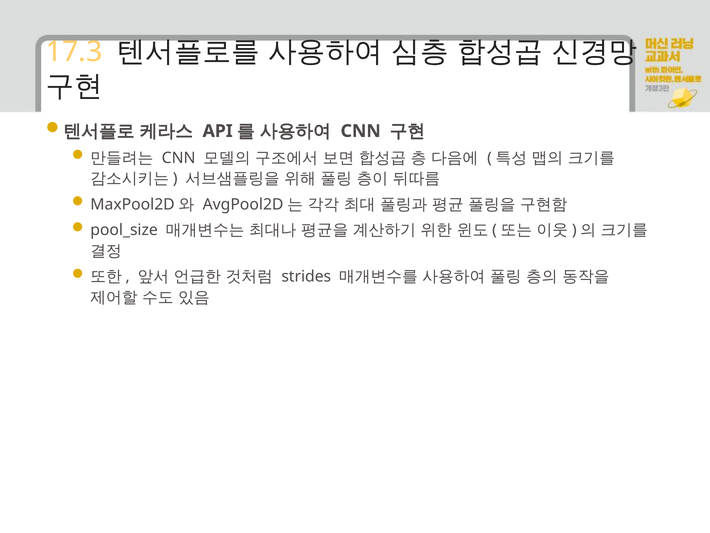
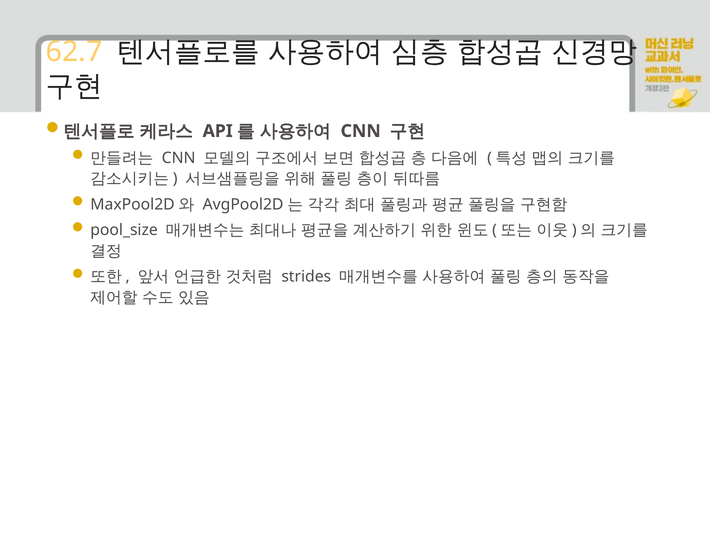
17.3: 17.3 -> 62.7 (74, 52)
